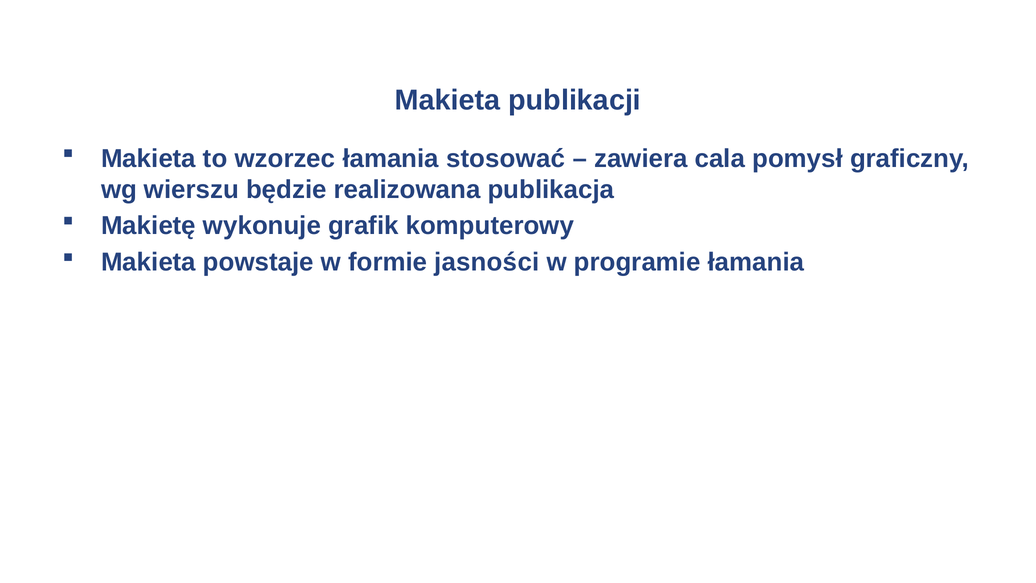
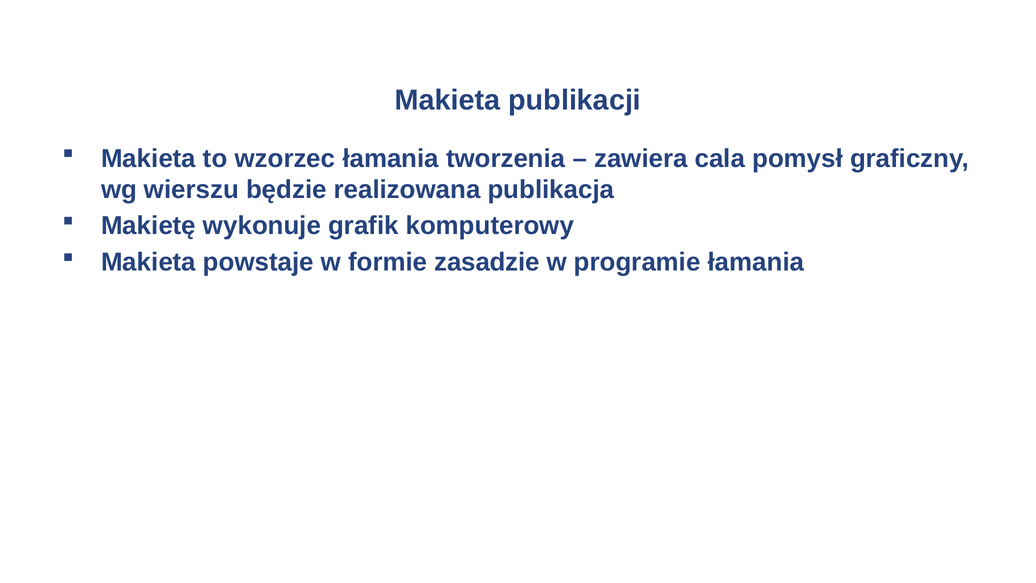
stosować: stosować -> tworzenia (506, 159)
jasności: jasności -> zasadzie (487, 262)
